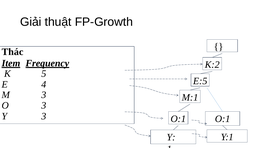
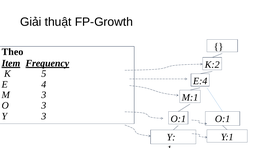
Thác: Thác -> Theo (12, 52)
E:5: E:5 -> E:4 (200, 81)
